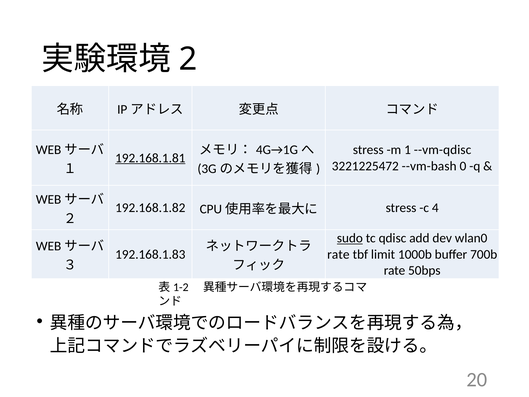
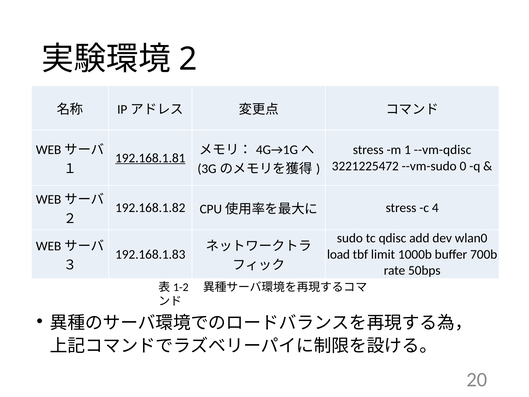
--vm-bash: --vm-bash -> --vm-sudo (429, 166)
sudo underline: present -> none (350, 238)
rate: rate -> load (338, 254)
